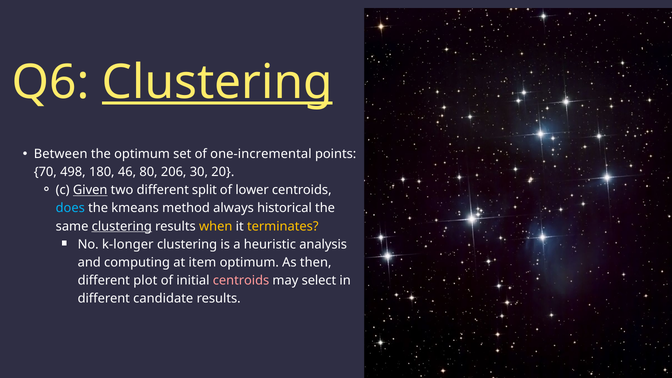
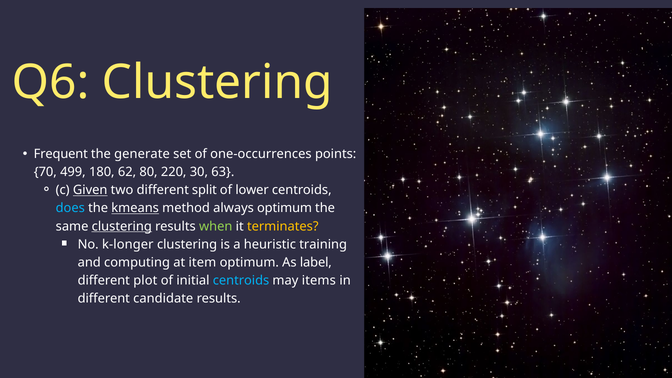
Clustering underline: present -> none (217, 83)
Between: Between -> Frequent (61, 154)
the optimum: optimum -> generate (142, 154)
one-incremental: one-incremental -> one-occurrences (261, 154)
498: 498 -> 499 (73, 172)
46: 46 -> 62 (127, 172)
206: 206 -> 220 (174, 172)
20: 20 -> 63 (223, 172)
kmeans underline: none -> present (135, 208)
always historical: historical -> optimum (285, 208)
when colour: yellow -> light green (216, 226)
analysis: analysis -> training (323, 244)
then: then -> label (316, 262)
centroids colour: pink -> light blue (241, 280)
select: select -> items (319, 280)
